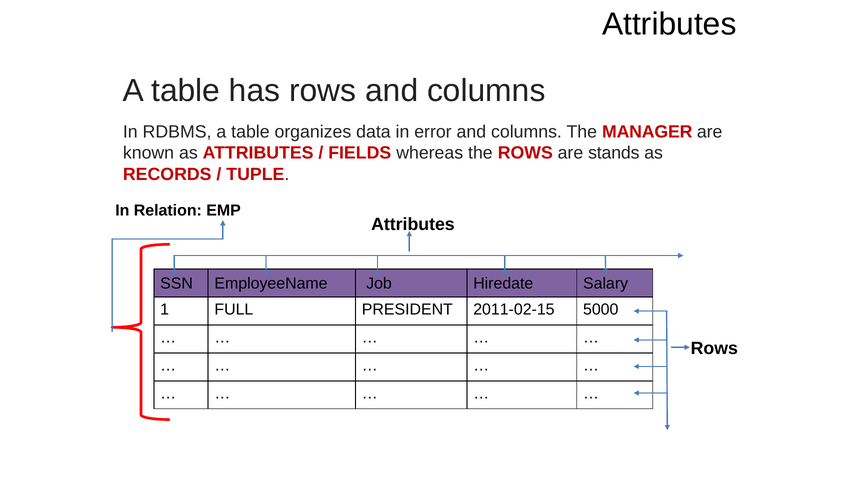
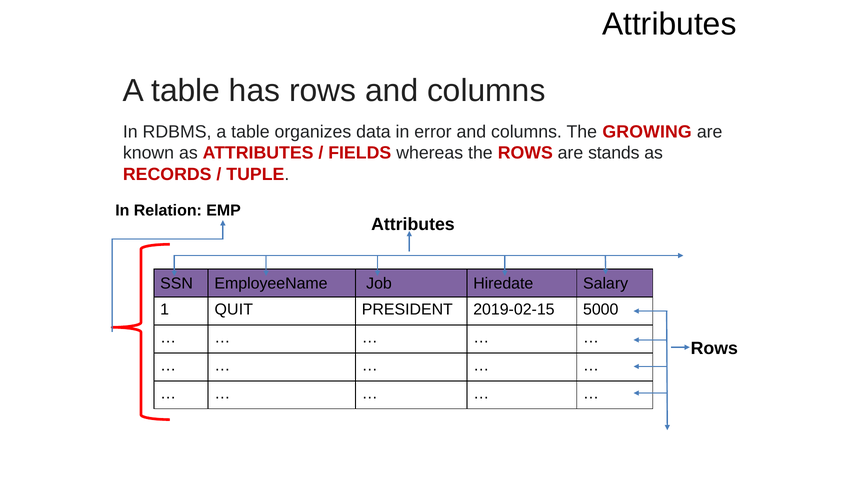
MANAGER: MANAGER -> GROWING (647, 132)
FULL: FULL -> QUIT (234, 309)
2011-02-15: 2011-02-15 -> 2019-02-15 (514, 309)
